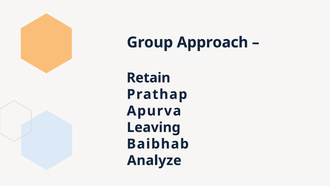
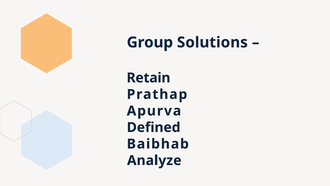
Approach: Approach -> Solutions (212, 42)
Leaving: Leaving -> Defined (154, 127)
